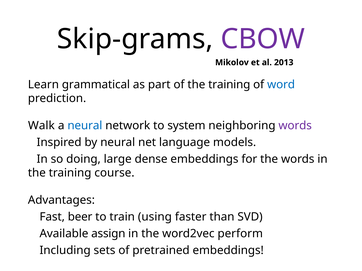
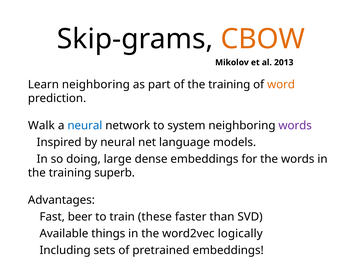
CBOW colour: purple -> orange (263, 39)
Learn grammatical: grammatical -> neighboring (96, 85)
word colour: blue -> orange (281, 85)
course: course -> superb (115, 173)
using: using -> these (155, 217)
assign: assign -> things (108, 234)
perform: perform -> logically (240, 234)
